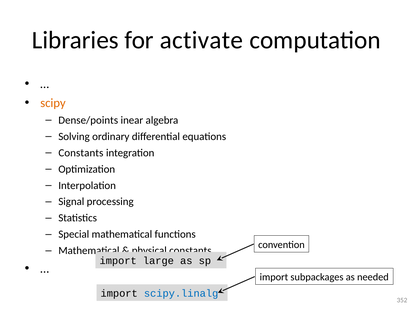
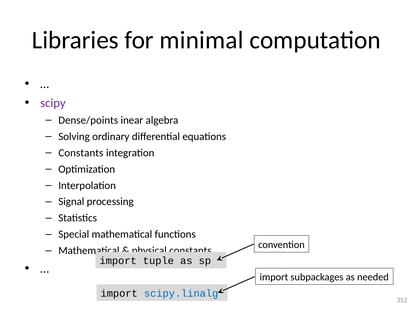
activate: activate -> minimal (202, 40)
scipy colour: orange -> purple (53, 103)
large: large -> tuple (158, 261)
